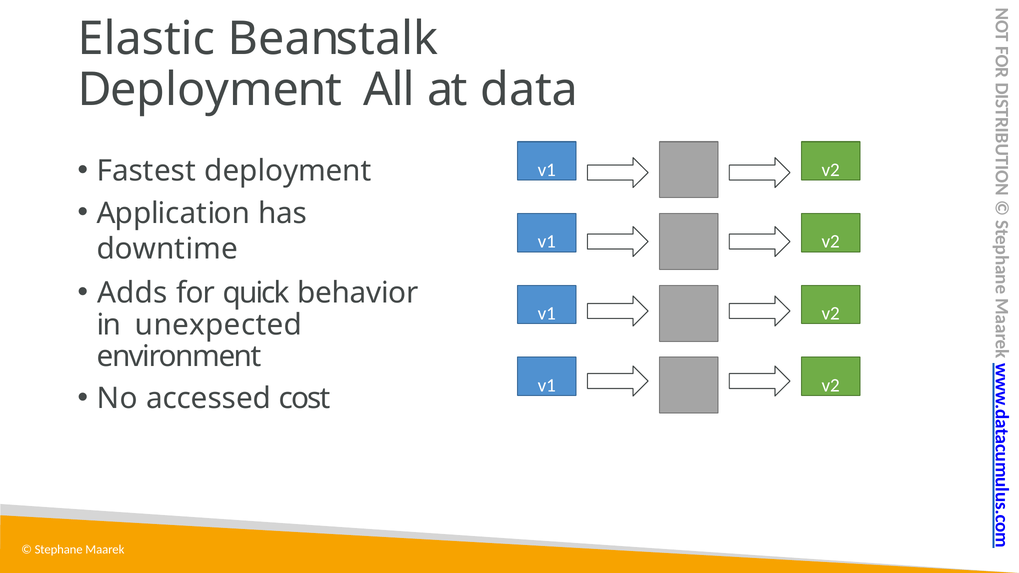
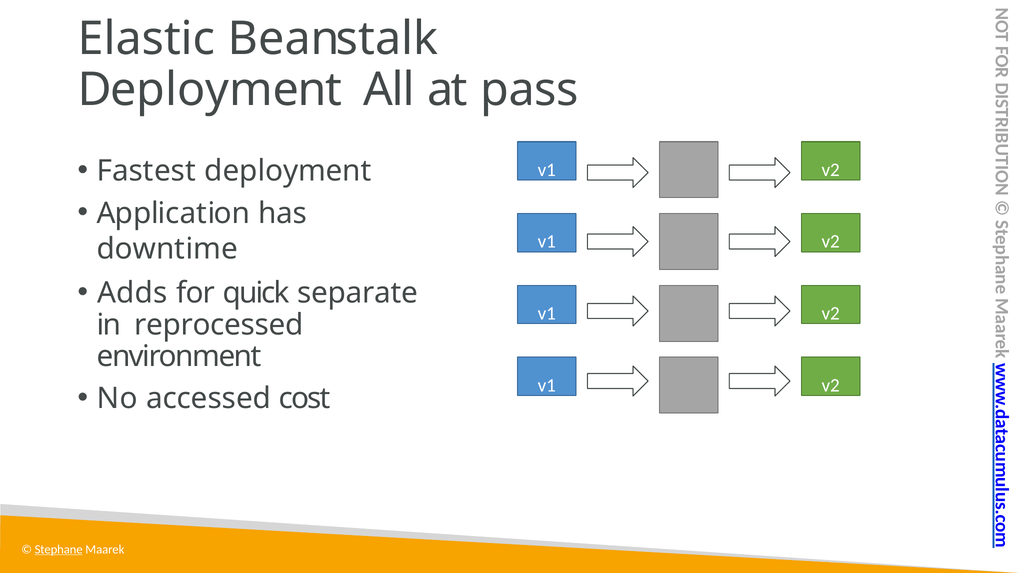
data: data -> pass (529, 90)
behavior: behavior -> separate (358, 293)
unexpected: unexpected -> reprocessed (219, 325)
Stephane underline: none -> present (59, 550)
